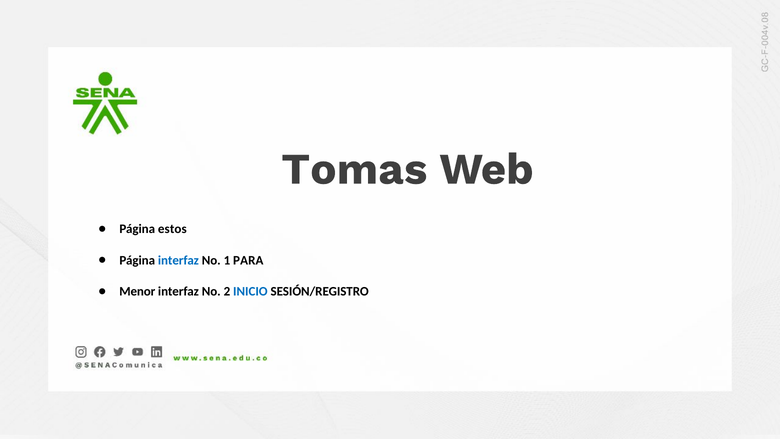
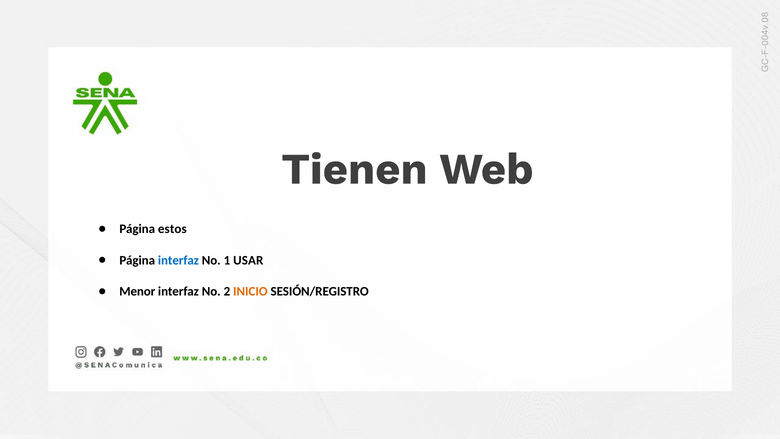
Tomas: Tomas -> Tienen (355, 169)
PARA: PARA -> USAR (248, 260)
INICIO colour: blue -> orange (250, 291)
